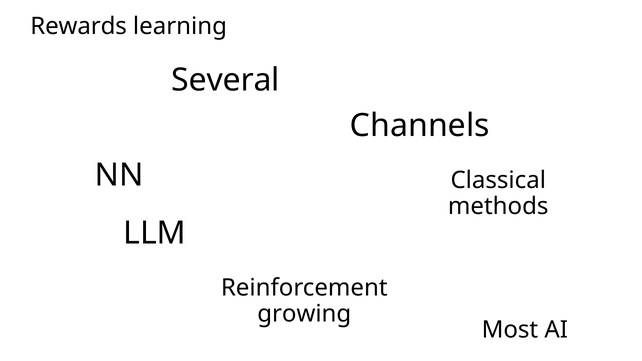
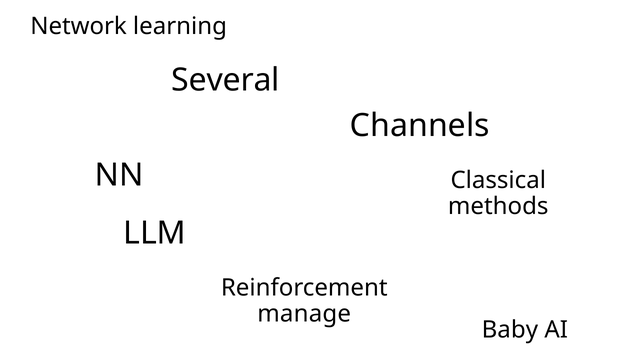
Rewards: Rewards -> Network (79, 26)
growing: growing -> manage (304, 314)
Most: Most -> Baby (510, 330)
